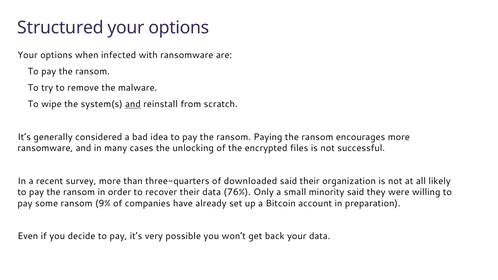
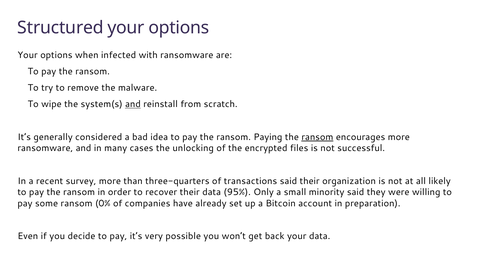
ransom underline: none -> present (317, 137)
downloaded: downloaded -> transactions (251, 181)
76%: 76% -> 95% (237, 192)
9%: 9% -> 0% (103, 203)
